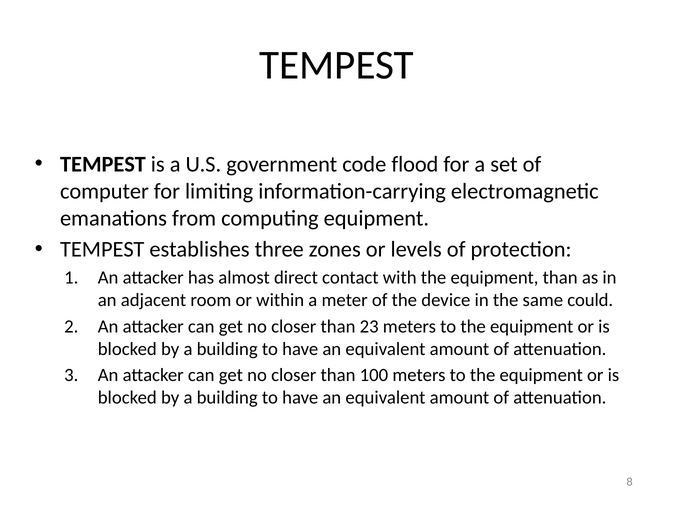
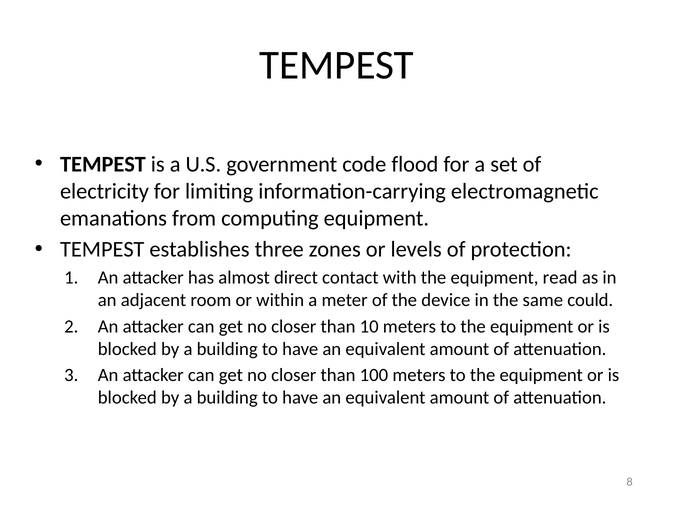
computer: computer -> electricity (104, 191)
equipment than: than -> read (560, 278)
23: 23 -> 10 (369, 326)
